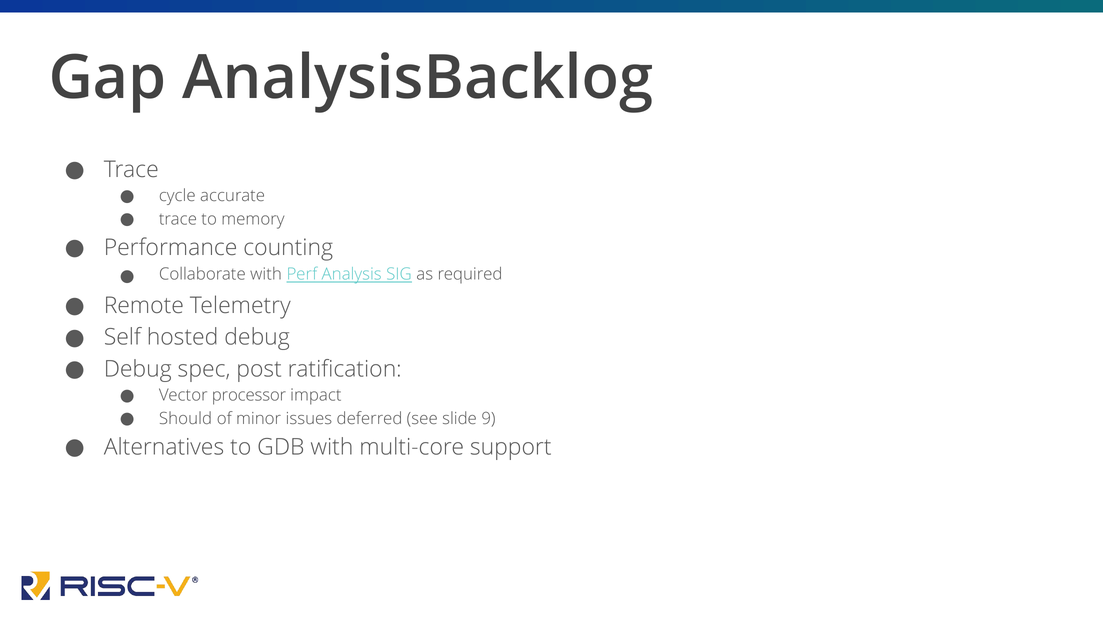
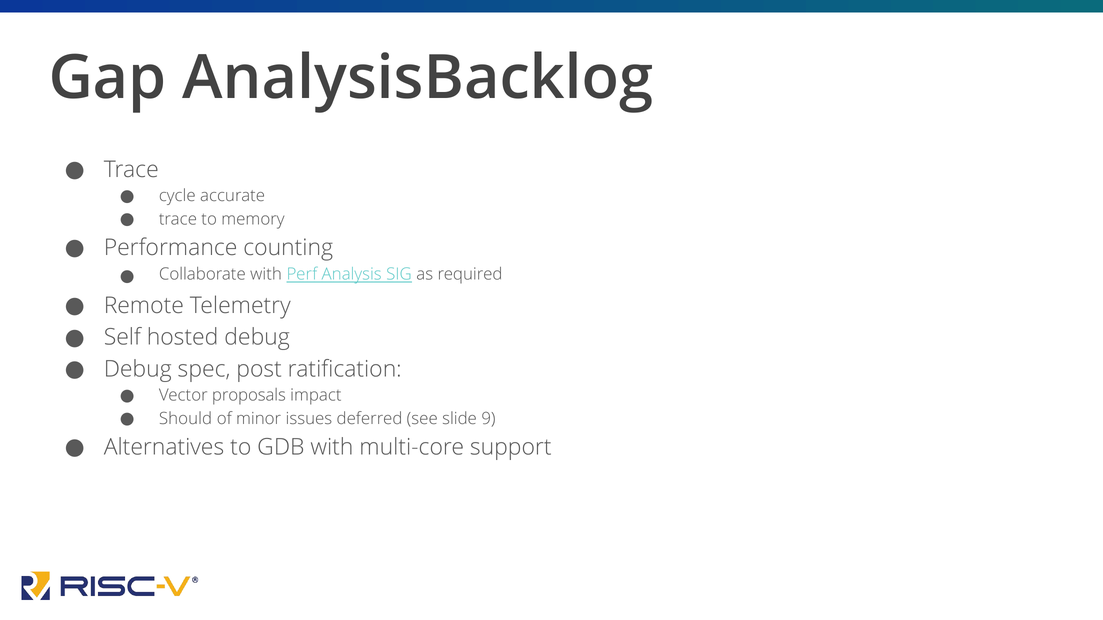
processor: processor -> proposals (249, 396)
